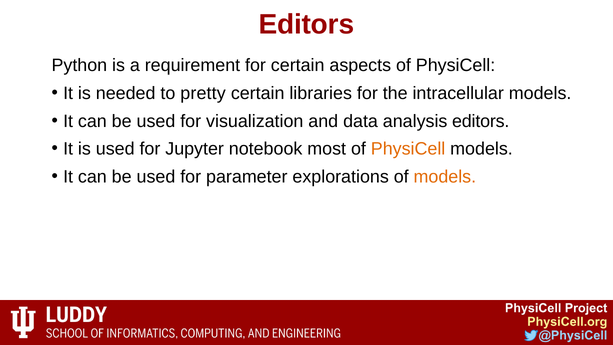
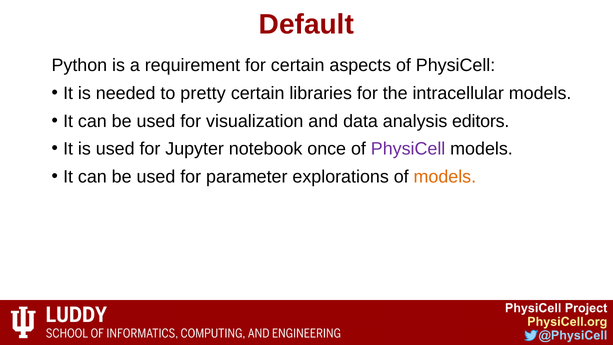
Editors: Editors -> Default (306, 25)
most: most -> once (327, 149)
PhysiCell colour: orange -> purple (408, 149)
